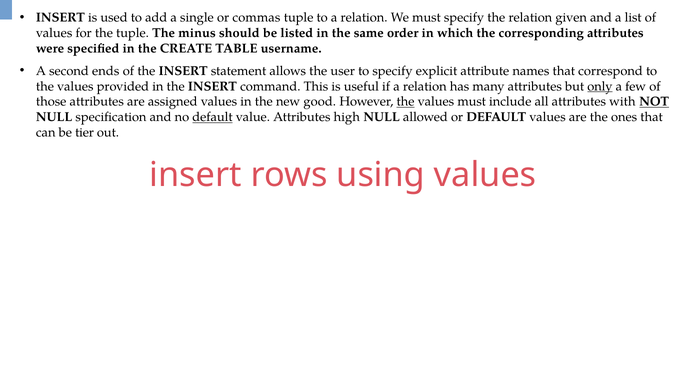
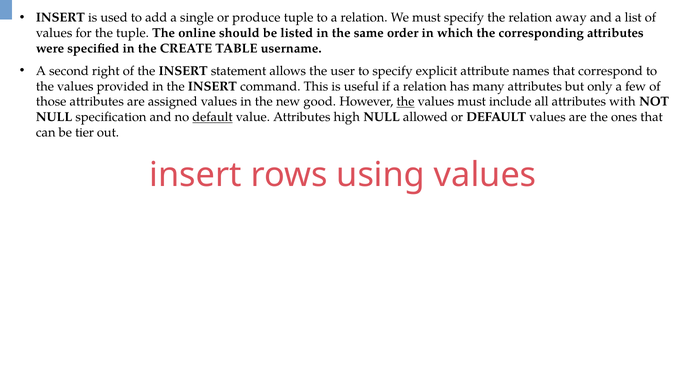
commas: commas -> produce (256, 18)
given: given -> away (571, 18)
minus: minus -> online (197, 33)
ends: ends -> right (106, 71)
only underline: present -> none (600, 86)
NOT underline: present -> none (654, 102)
